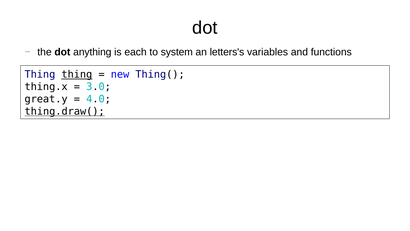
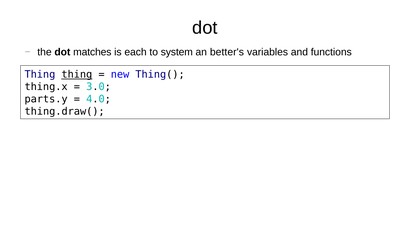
anything: anything -> matches (92, 52)
letters's: letters's -> better's (227, 52)
great.y: great.y -> parts.y (46, 99)
thing.draw( underline: present -> none (65, 111)
